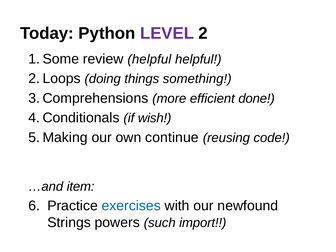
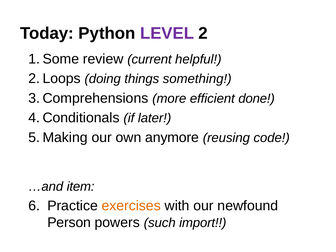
review helpful: helpful -> current (149, 59)
wish: wish -> later (155, 118)
continue: continue -> anymore (172, 137)
exercises colour: blue -> orange (131, 206)
Strings: Strings -> Person (69, 223)
